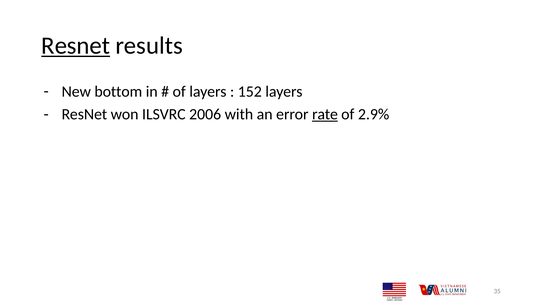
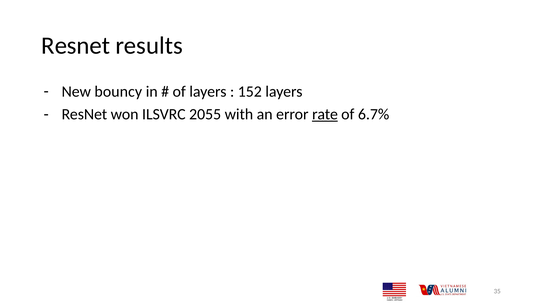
Resnet underline: present -> none (76, 46)
bottom: bottom -> bouncy (118, 92)
2006: 2006 -> 2055 (205, 114)
2.9%: 2.9% -> 6.7% (374, 114)
